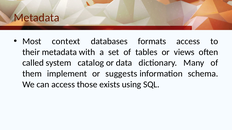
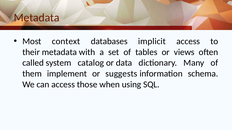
formats: formats -> implicit (152, 41)
exists: exists -> when (110, 85)
